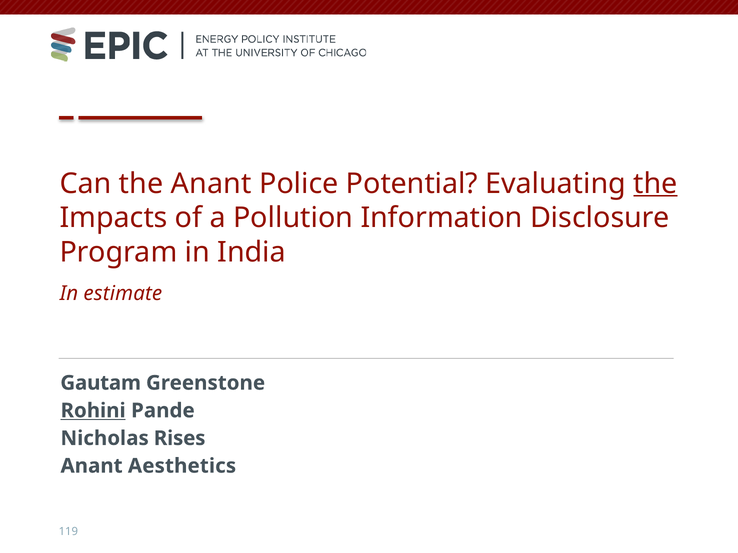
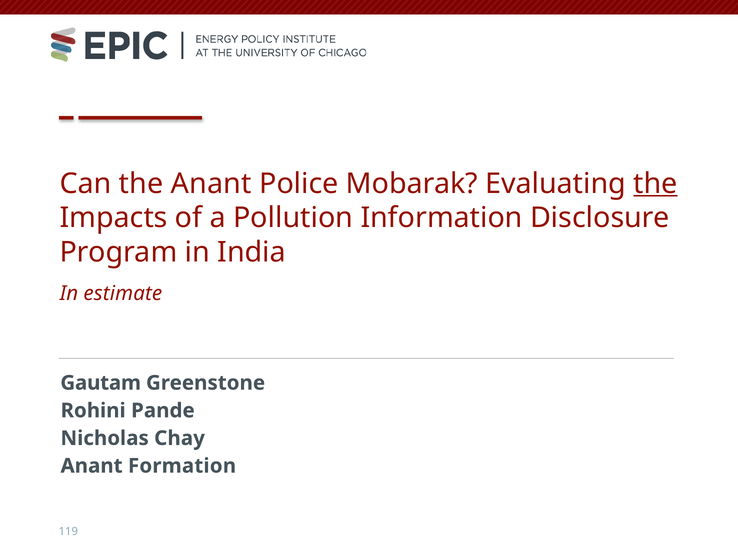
Potential: Potential -> Mobarak (412, 184)
Rohini underline: present -> none (93, 411)
Rises: Rises -> Chay (180, 439)
Aesthetics: Aesthetics -> Formation (182, 466)
